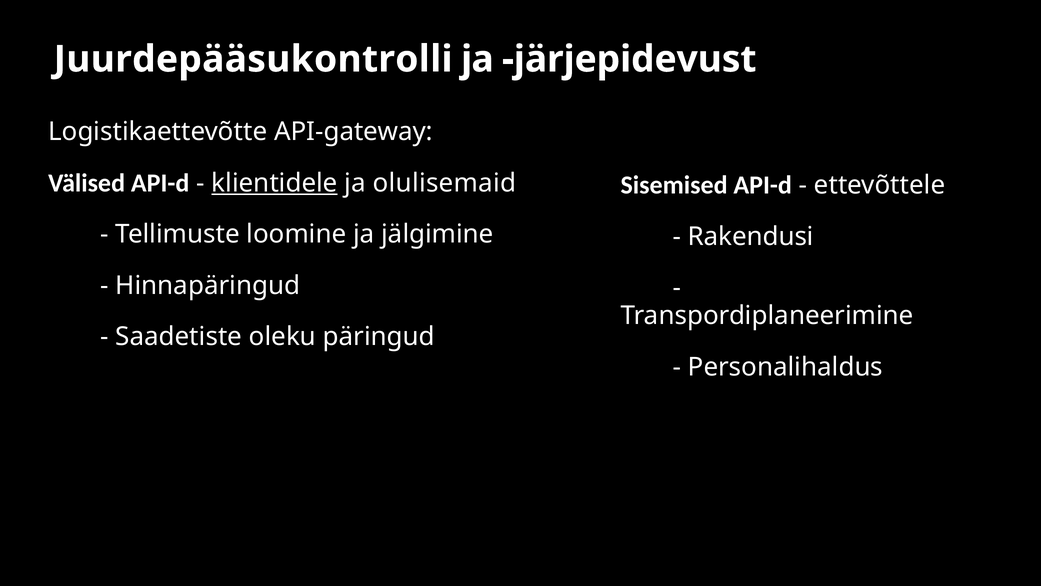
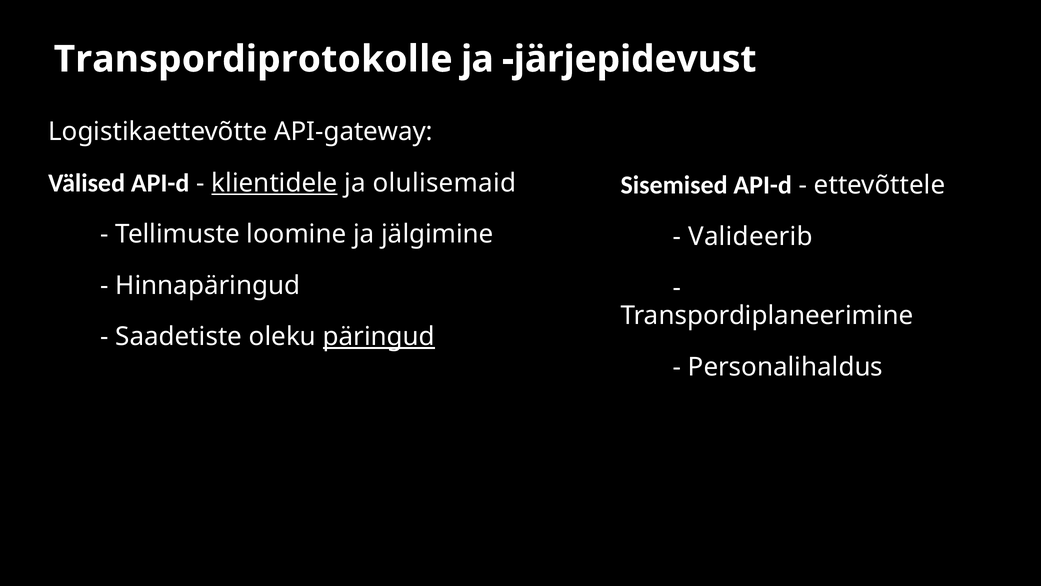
Juurdepääsukontrolli: Juurdepääsukontrolli -> Transpordiprotokolle (253, 59)
Rakendusi: Rakendusi -> Valideerib (751, 236)
päringud underline: none -> present (379, 337)
